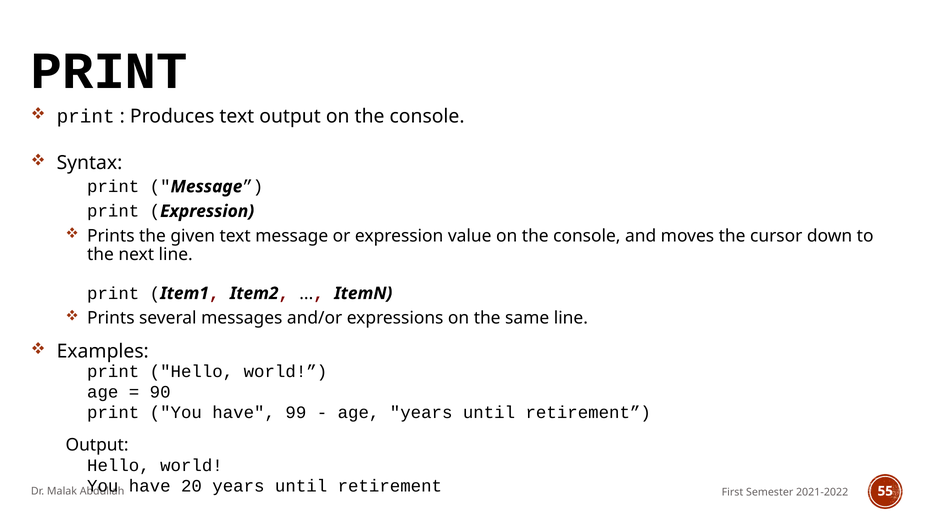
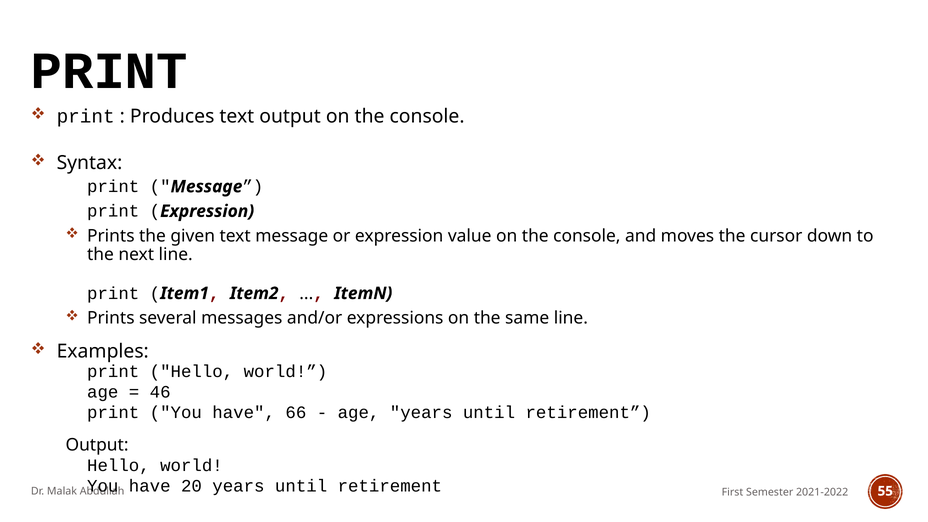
90: 90 -> 46 (160, 392)
99: 99 -> 66 (296, 413)
